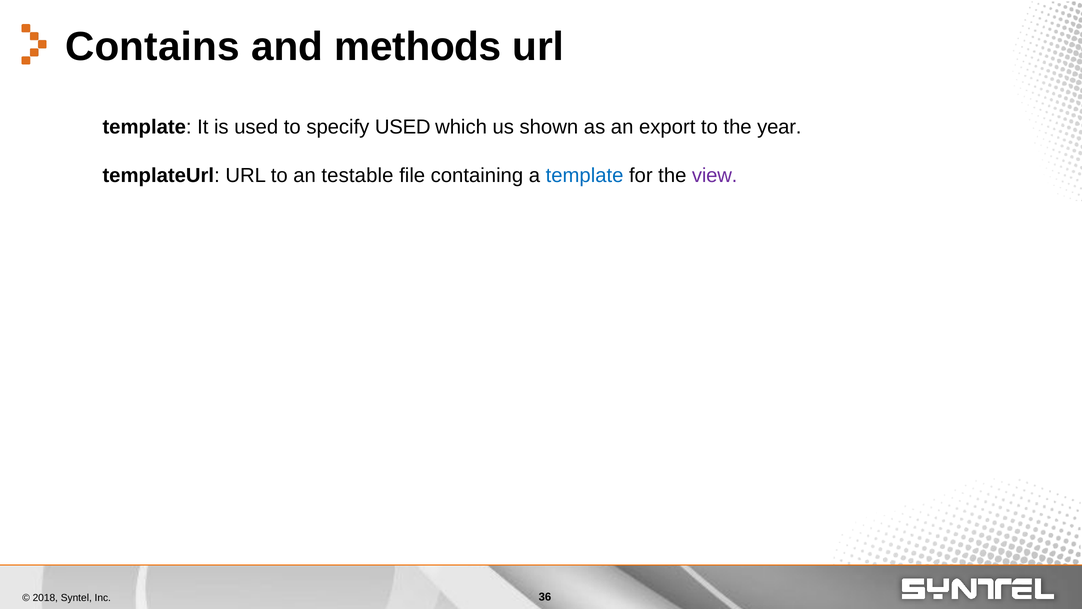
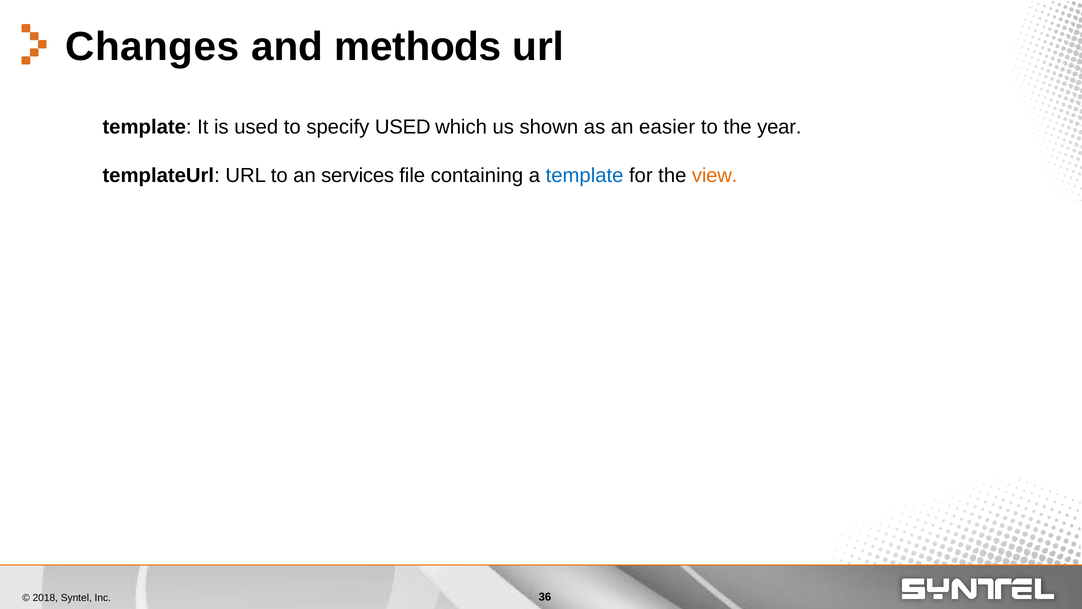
Contains: Contains -> Changes (152, 47)
export: export -> easier (667, 127)
testable: testable -> services (358, 175)
view colour: purple -> orange (715, 175)
